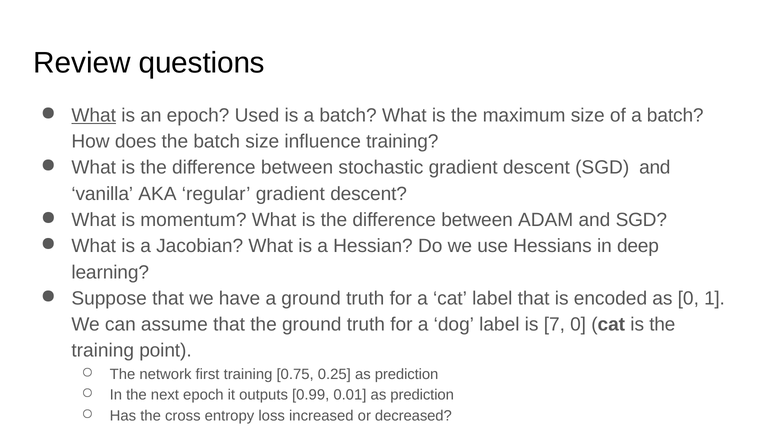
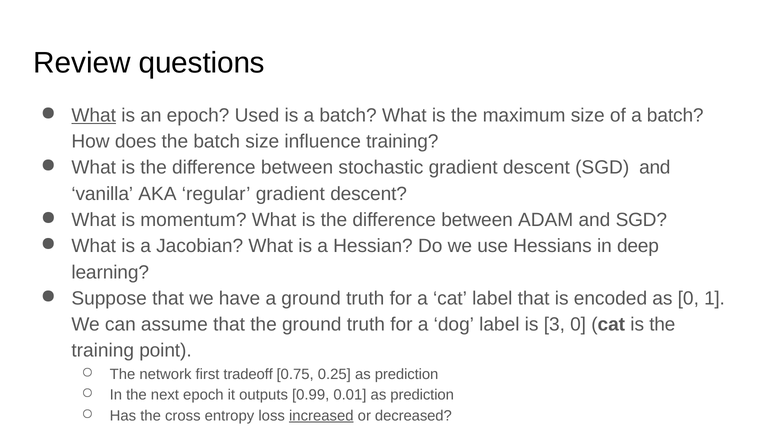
7: 7 -> 3 (554, 325)
first training: training -> tradeoff (248, 375)
increased underline: none -> present (321, 416)
